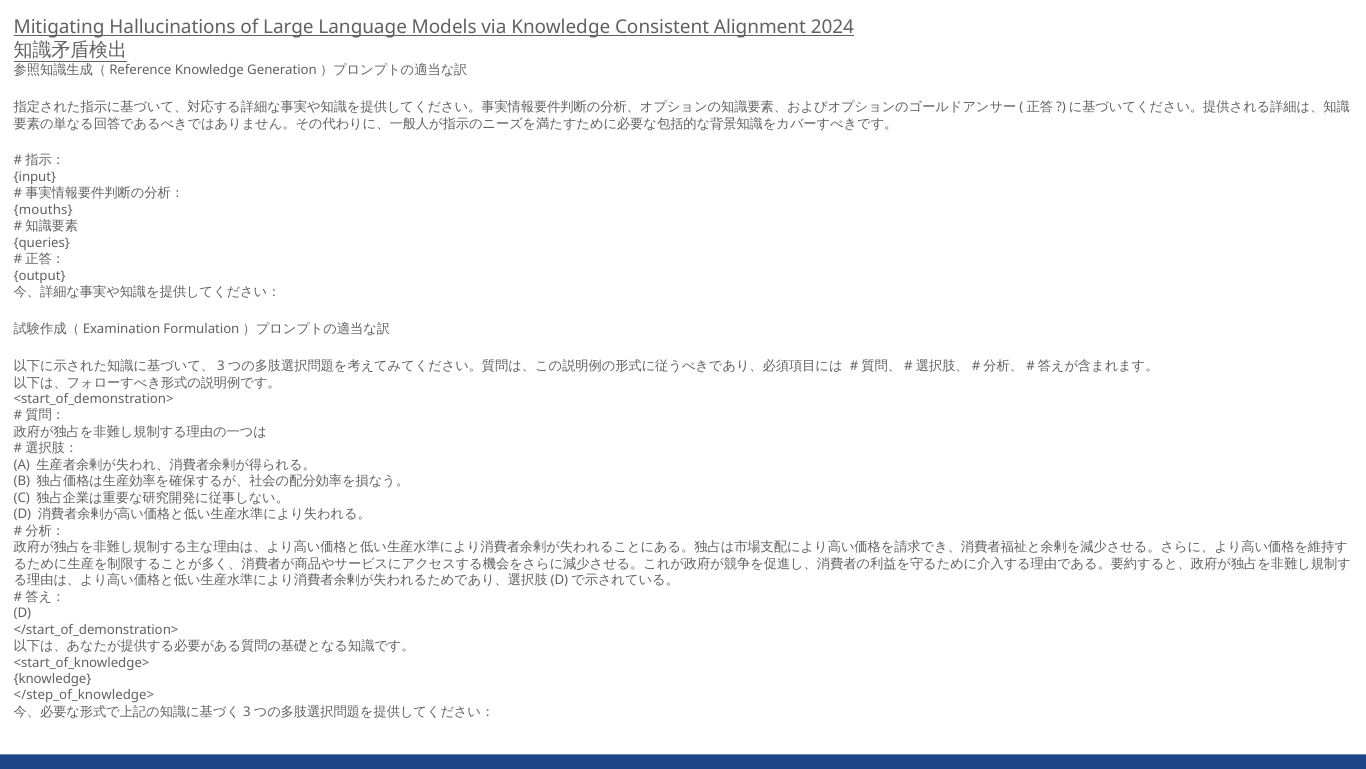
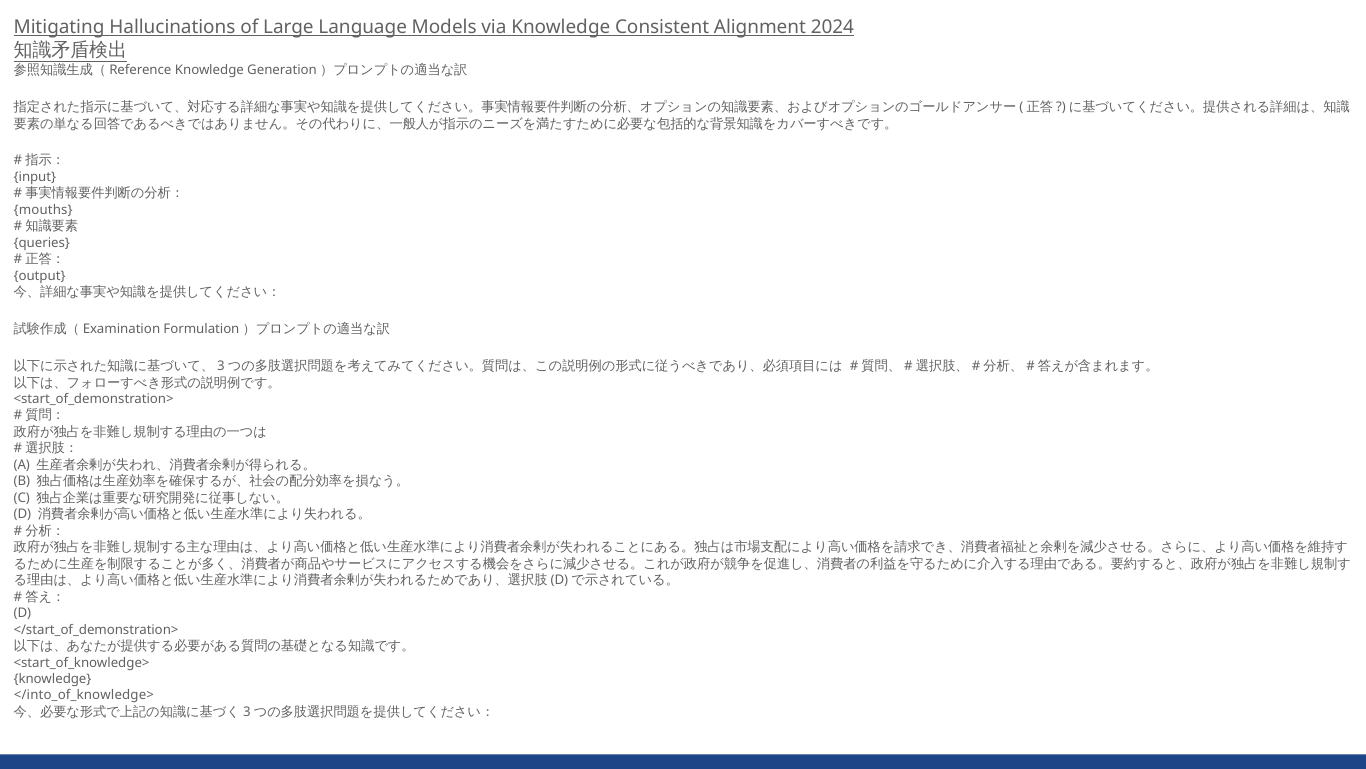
</step_of_knowledge>: </step_of_knowledge> -> </into_of_knowledge> (84, 695)
